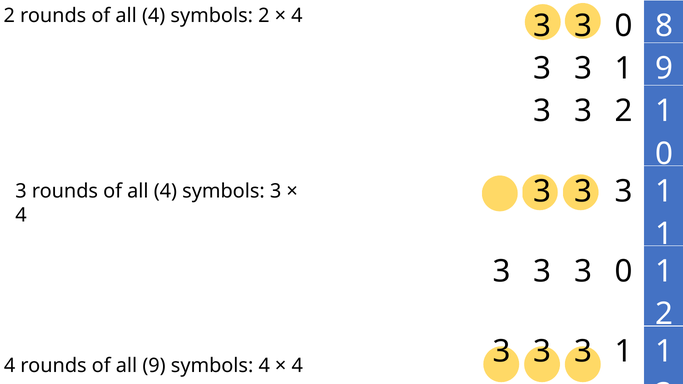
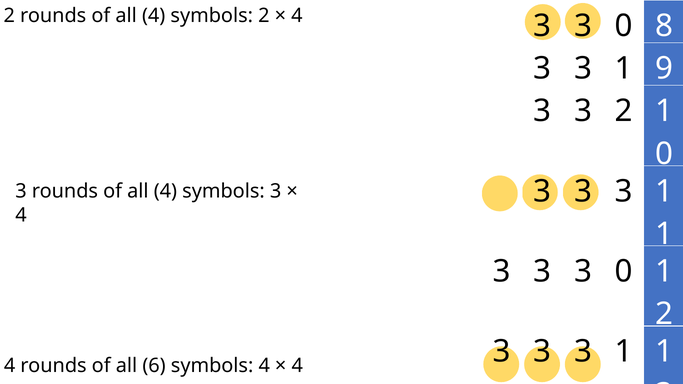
all 9: 9 -> 6 (154, 366)
